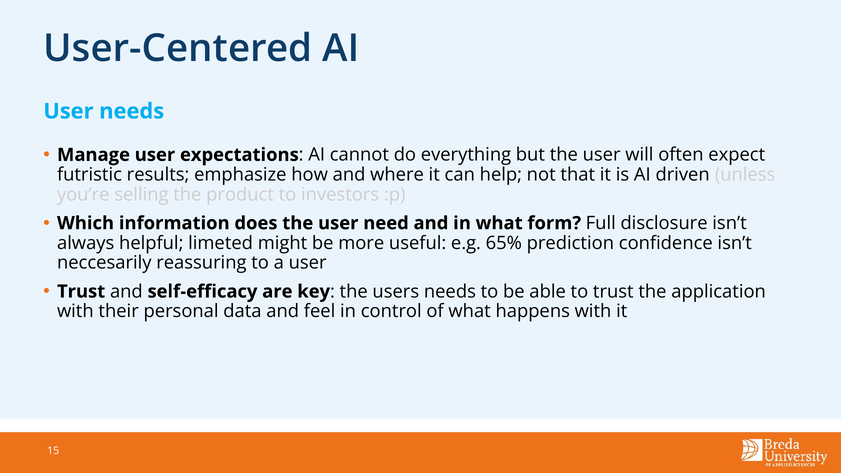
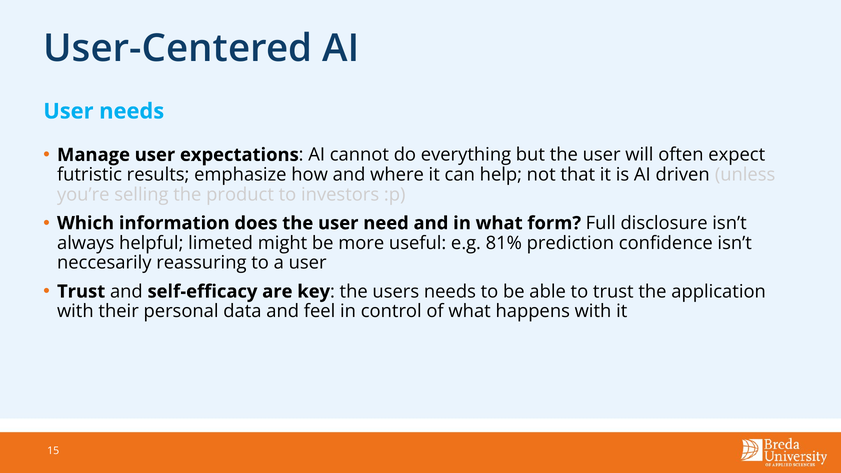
65%: 65% -> 81% (504, 243)
